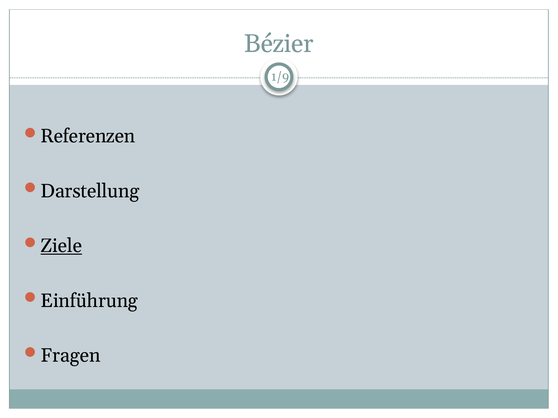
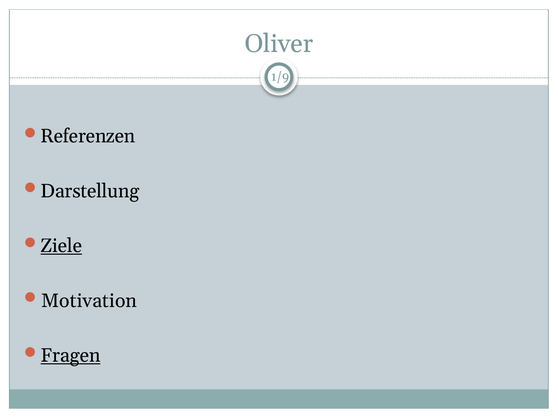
Bézier: Bézier -> Oliver (279, 44)
Einführung: Einführung -> Motivation (89, 301)
Fragen underline: none -> present (71, 356)
